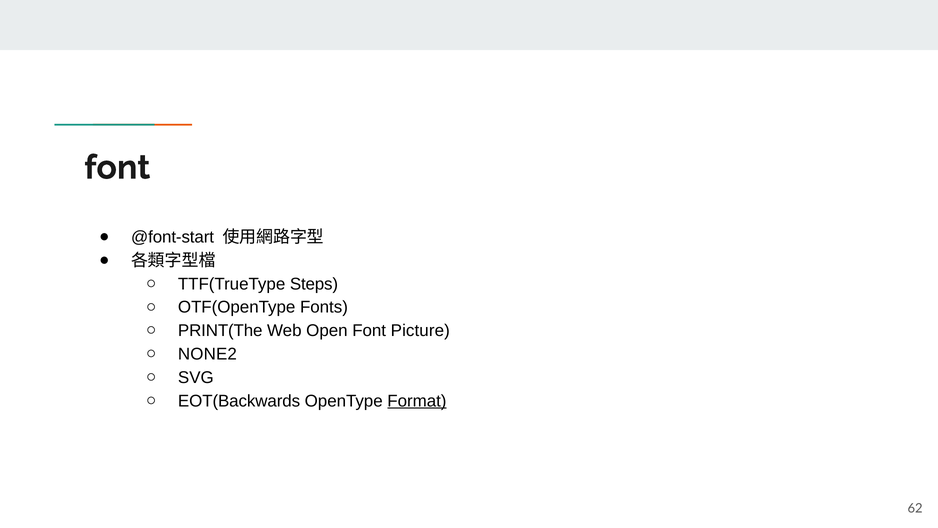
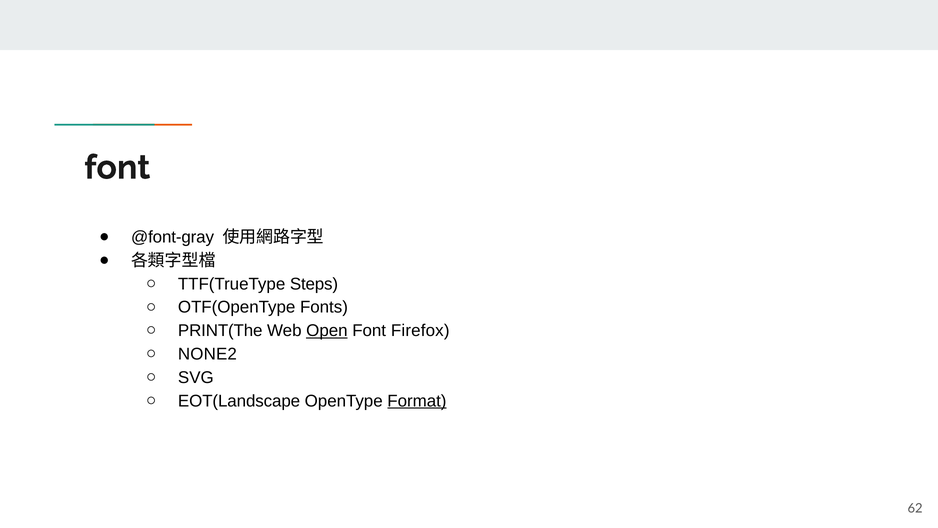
@font-start: @font-start -> @font-gray (173, 237)
Open underline: none -> present (327, 331)
Picture: Picture -> Firefox (420, 331)
EOT(Backwards: EOT(Backwards -> EOT(Landscape (239, 401)
